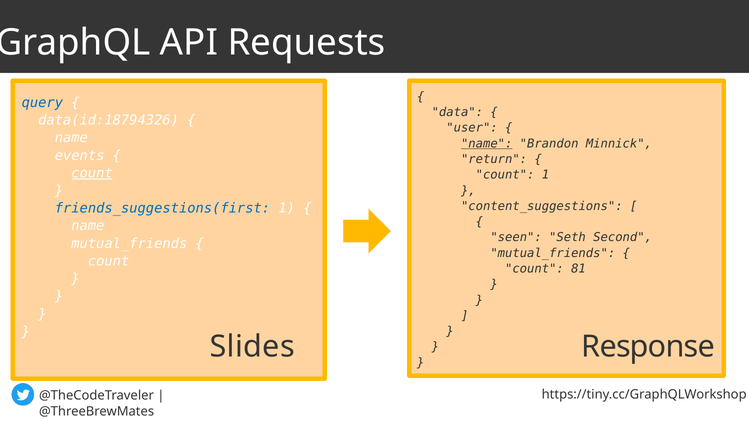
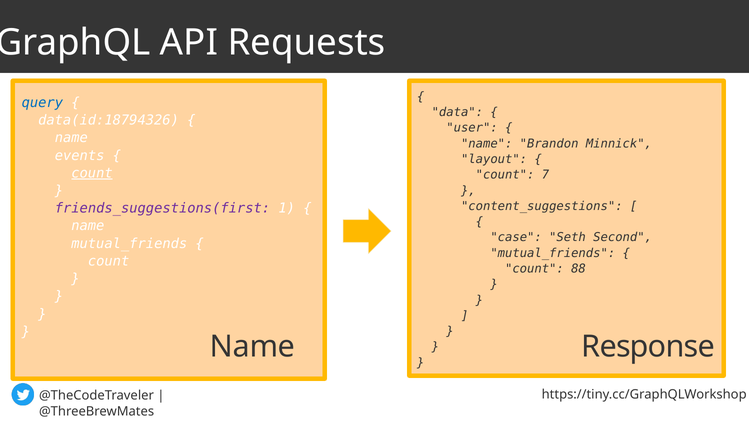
name underline: present -> none (487, 144)
return: return -> layout (494, 159)
count 1: 1 -> 7 (545, 175)
friends_suggestions(first colour: blue -> purple (162, 208)
seen: seen -> case (516, 238)
81: 81 -> 88 (578, 269)
Slides: Slides -> Name (253, 347)
